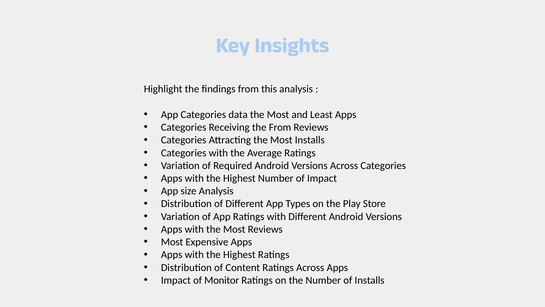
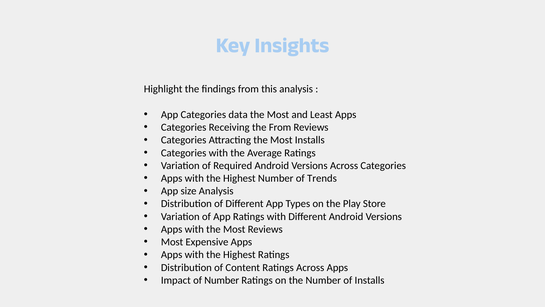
of Impact: Impact -> Trends (322, 178)
of Monitor: Monitor -> Number (222, 280)
